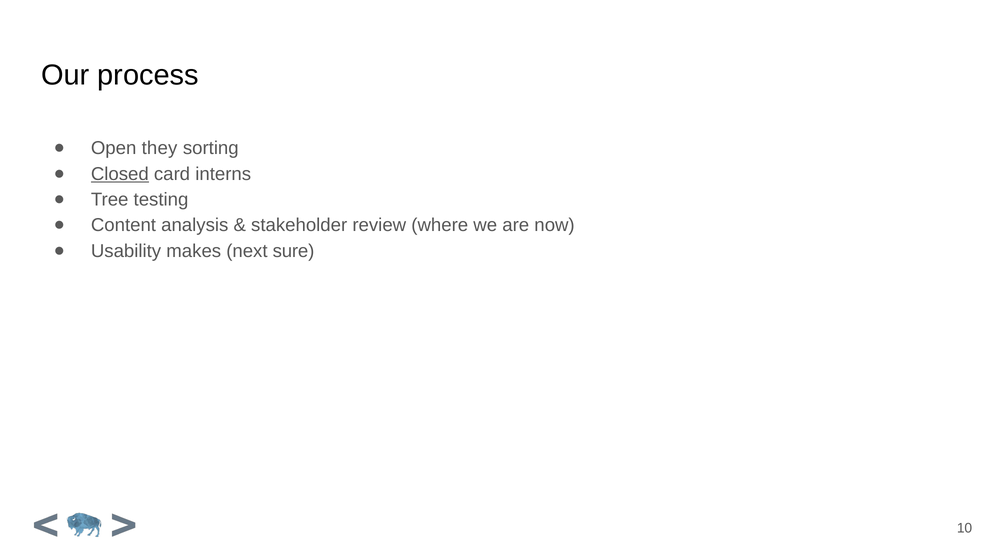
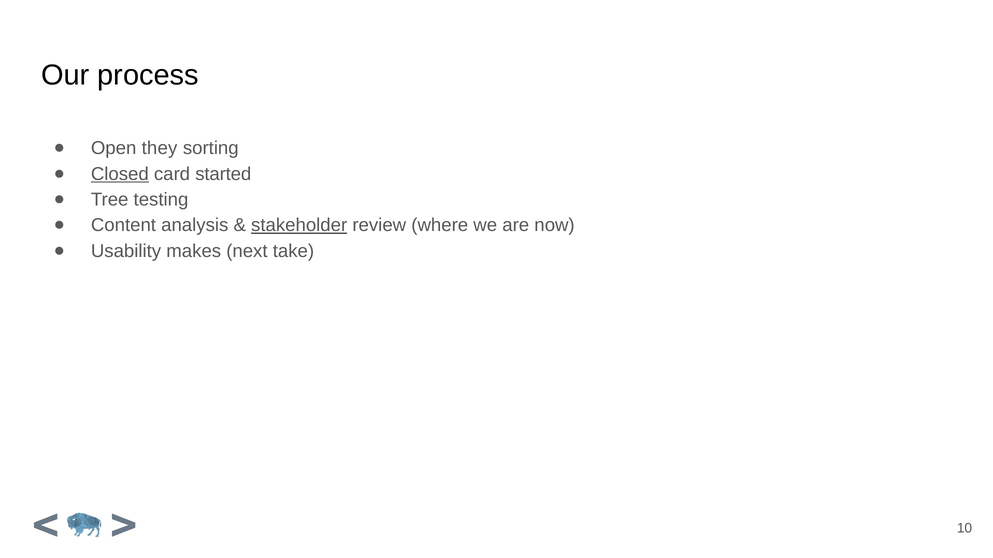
interns: interns -> started (223, 174)
stakeholder underline: none -> present (299, 225)
sure: sure -> take (293, 251)
